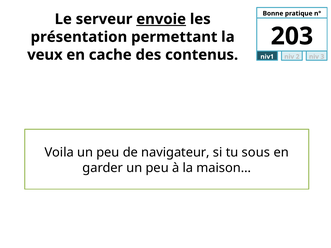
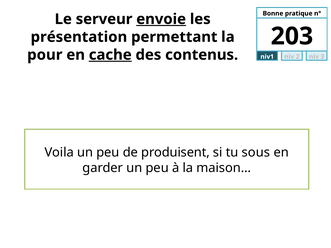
veux: veux -> pour (45, 55)
cache underline: none -> present (110, 55)
navigateur: navigateur -> produisent (175, 152)
